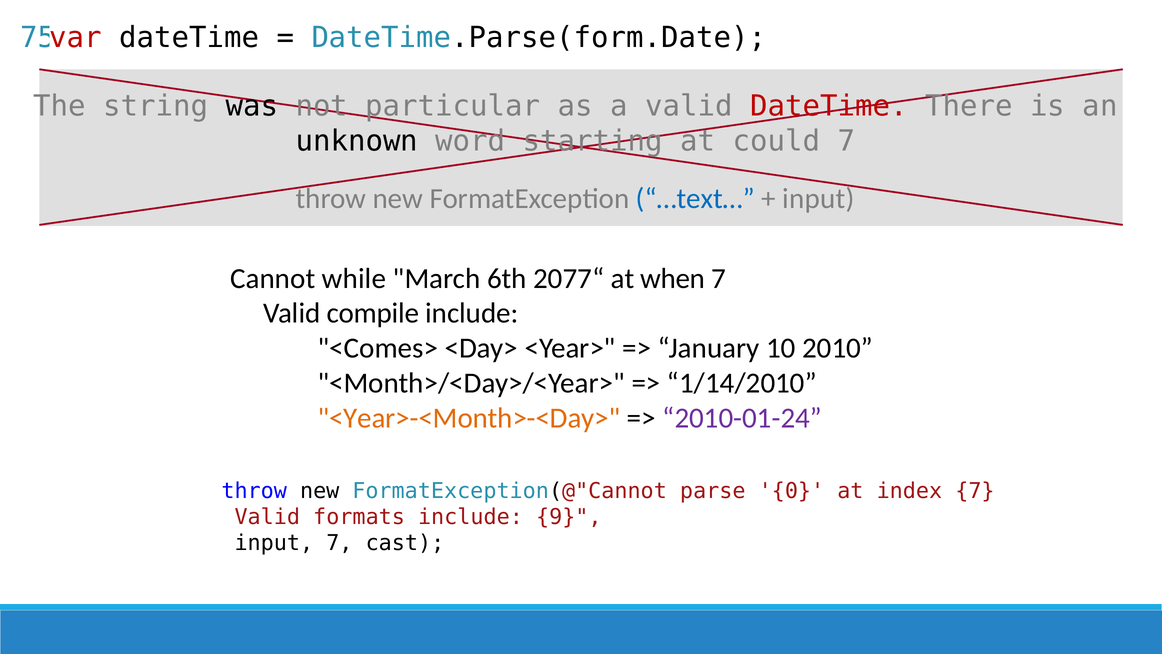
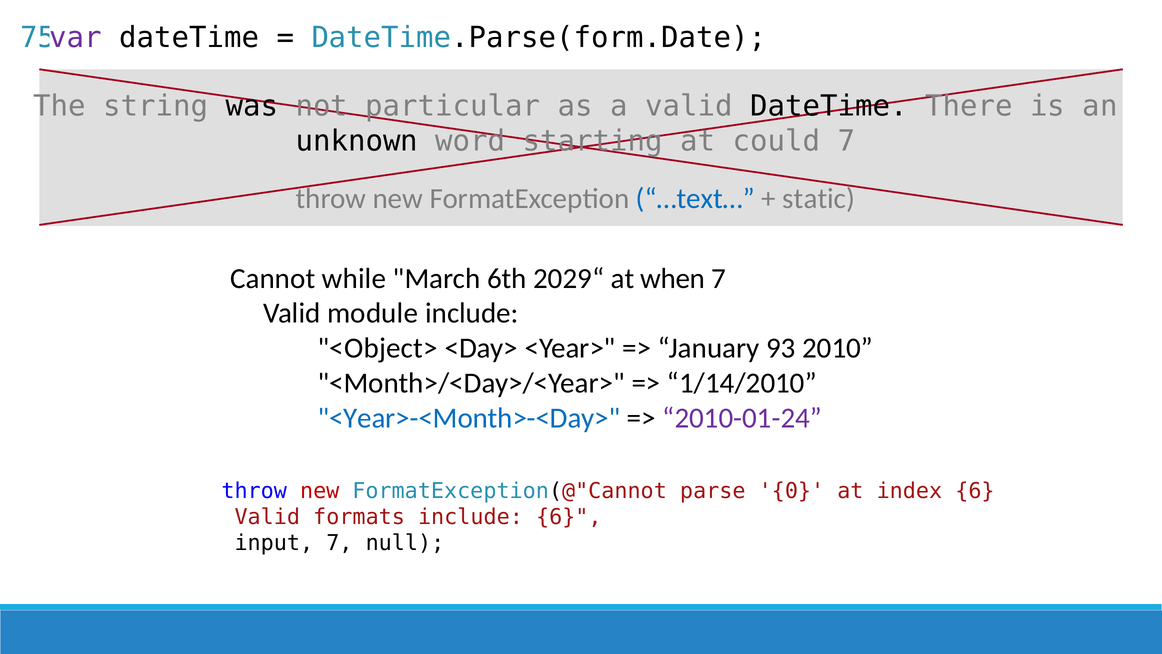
var colour: red -> purple (76, 38)
DateTime colour: red -> black (829, 106)
input: input -> static (819, 199)
2077“: 2077“ -> 2029“ (569, 278)
compile: compile -> module (373, 313)
<Comes>: <Comes> -> <Object> (378, 348)
10: 10 -> 93 (781, 348)
<Year>-<Month>-<Day> colour: orange -> blue (469, 418)
new colour: black -> red (320, 491)
index 7: 7 -> 6 (975, 491)
include 9: 9 -> 6 (569, 517)
cast: cast -> null (405, 543)
